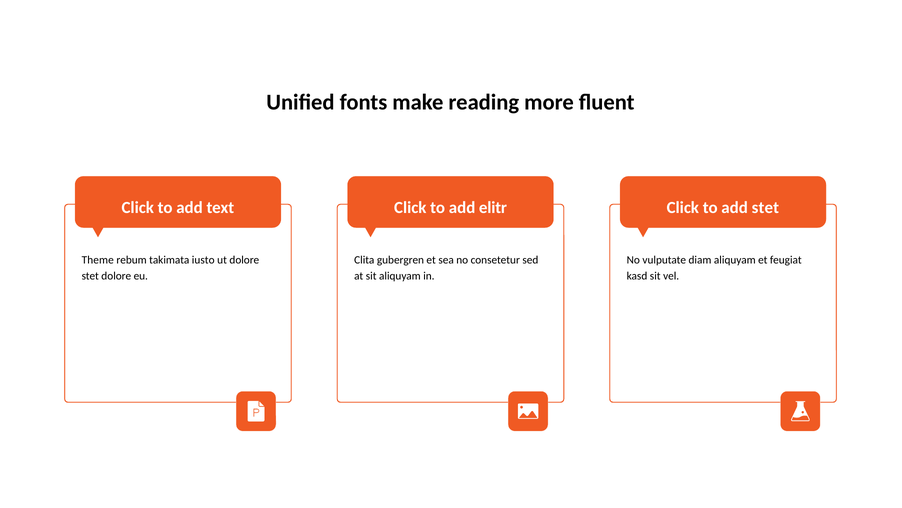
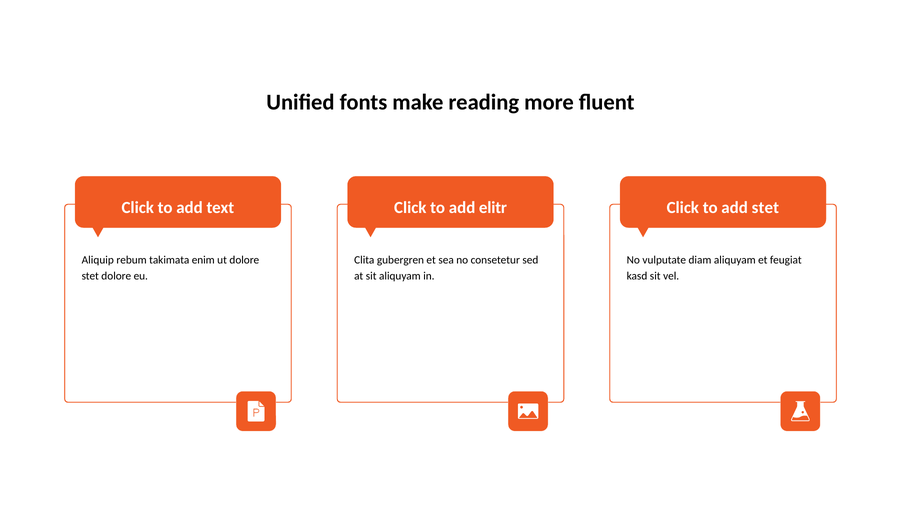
Theme: Theme -> Aliquip (98, 260)
iusto: iusto -> enim (203, 260)
